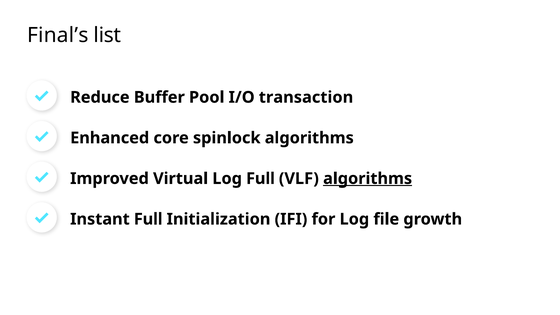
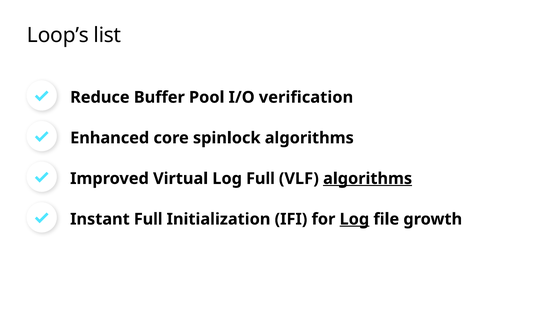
Final’s: Final’s -> Loop’s (58, 35)
transaction: transaction -> verification (306, 97)
Log underline: none -> present (354, 219)
